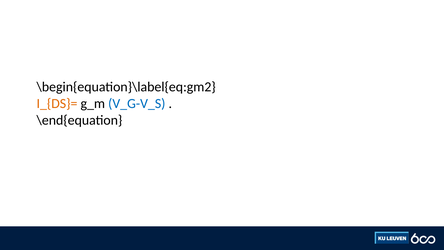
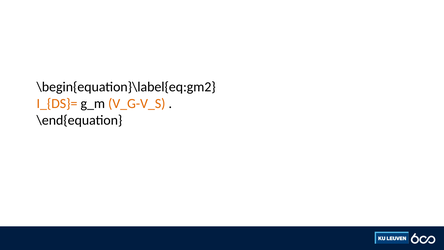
V_G-V_S colour: blue -> orange (137, 103)
